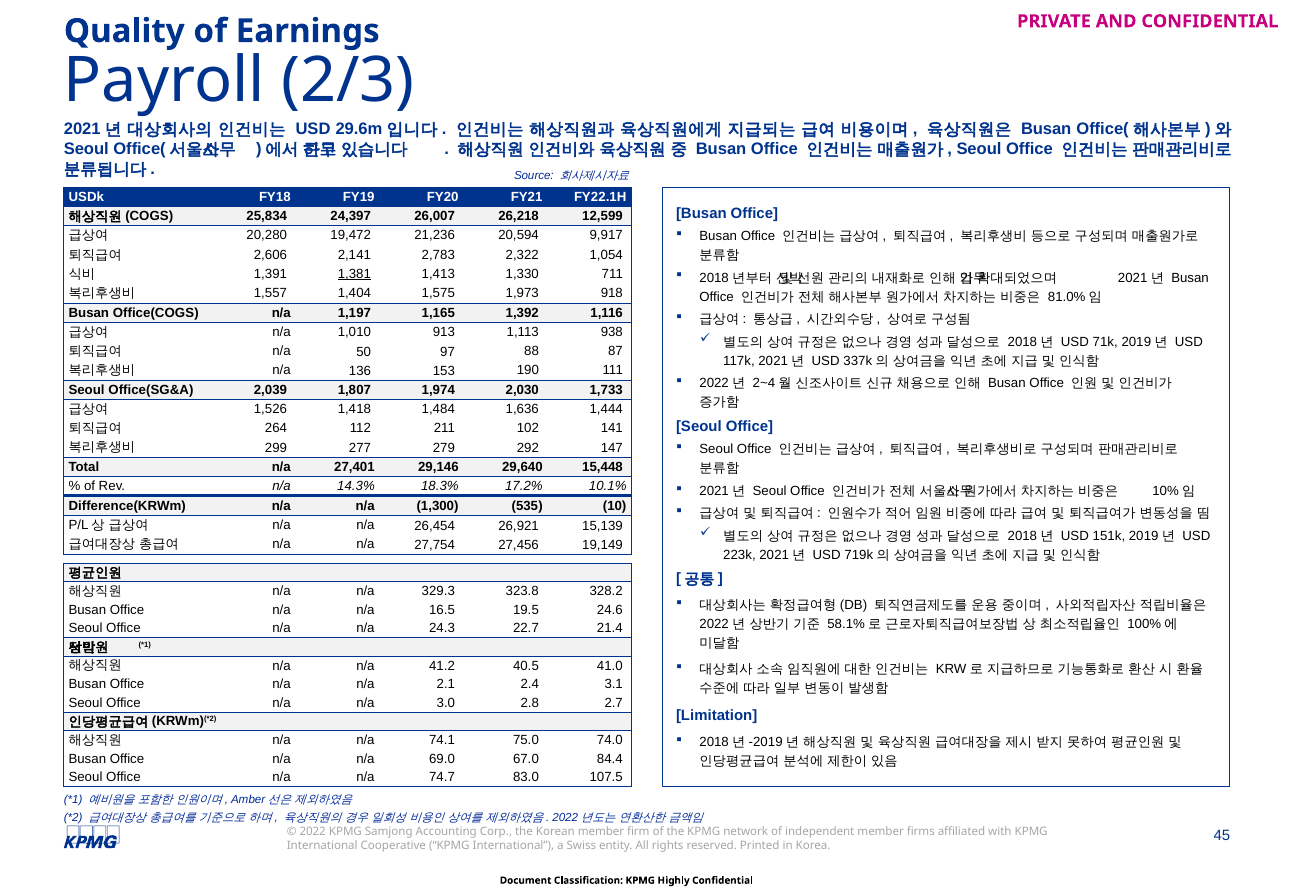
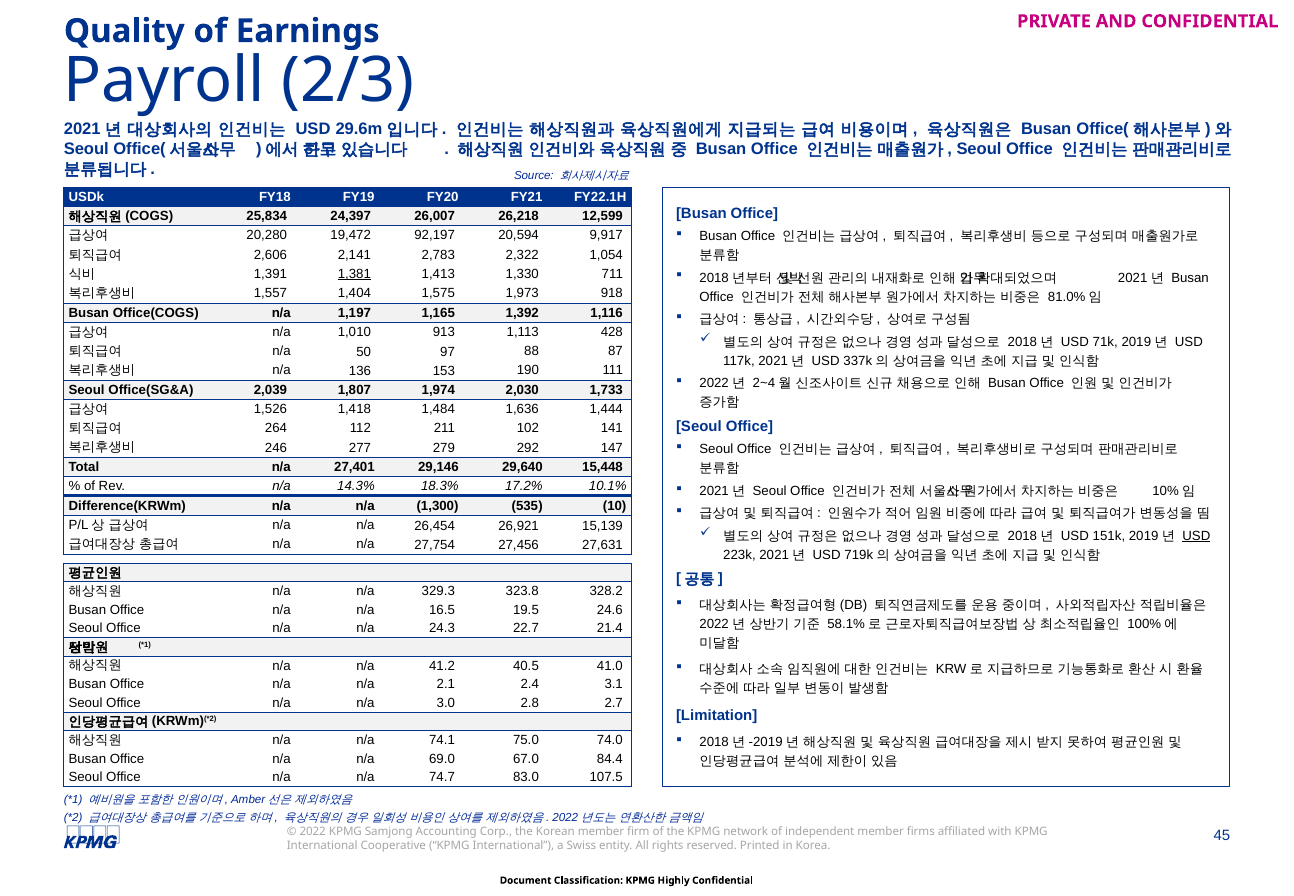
21,236: 21,236 -> 92,197 (435, 236)
938: 938 -> 428 (612, 332)
299: 299 -> 246 (276, 448)
USD underline: none -> present (1196, 536)
19,149: 19,149 -> 27,631 (603, 545)
